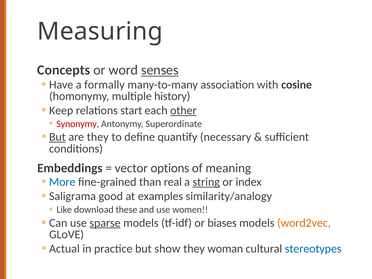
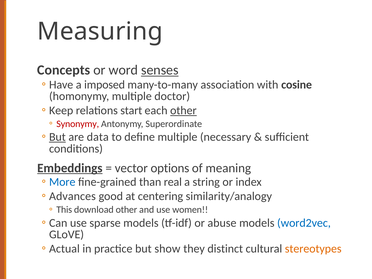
formally: formally -> imposed (105, 85)
history: history -> doctor (172, 96)
are they: they -> data (98, 137)
define quantify: quantify -> multiple (177, 137)
Embeddings underline: none -> present (70, 168)
string underline: present -> none (206, 182)
Saligrama: Saligrama -> Advances (72, 196)
examples: examples -> centering (160, 196)
Like: Like -> This (64, 210)
download these: these -> other (126, 210)
sparse underline: present -> none (105, 223)
biases: biases -> abuse (222, 223)
word2vec colour: orange -> blue (304, 223)
woman: woman -> distinct (225, 249)
stereotypes colour: blue -> orange (313, 249)
